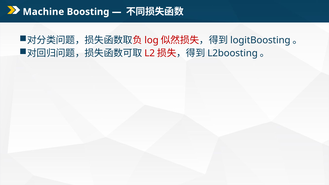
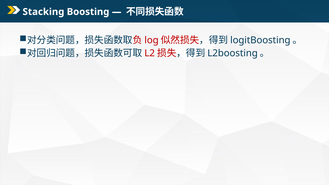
Machine: Machine -> Stacking (43, 12)
